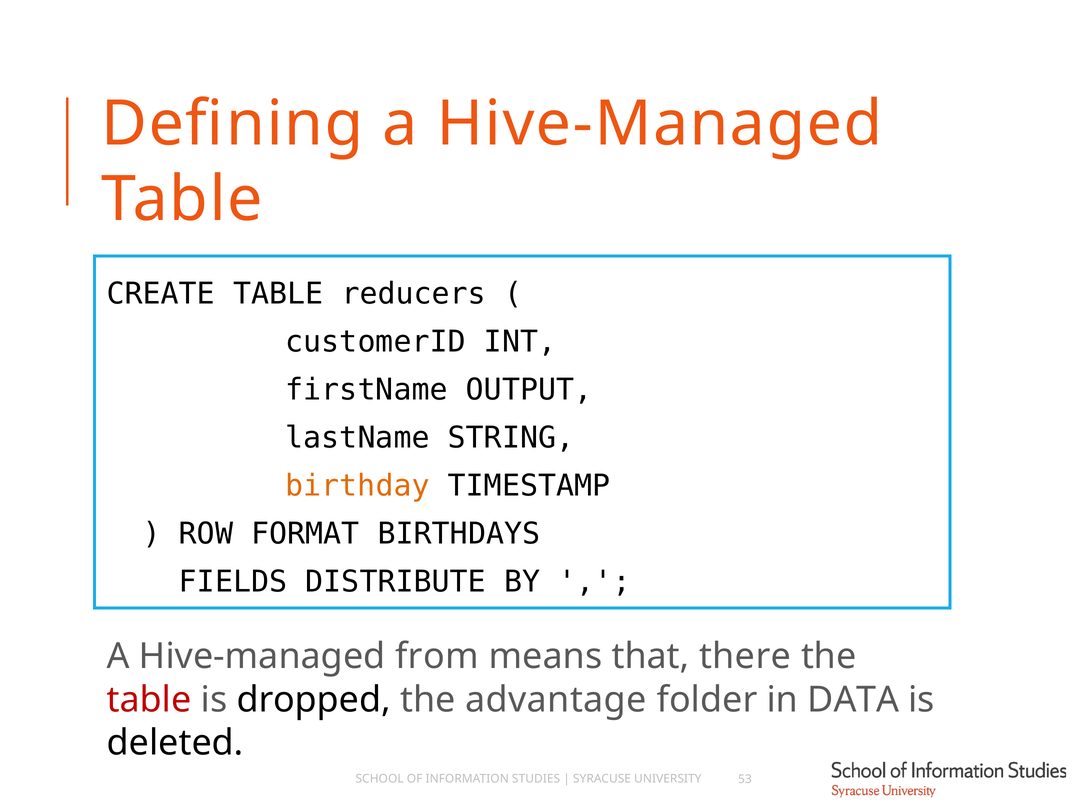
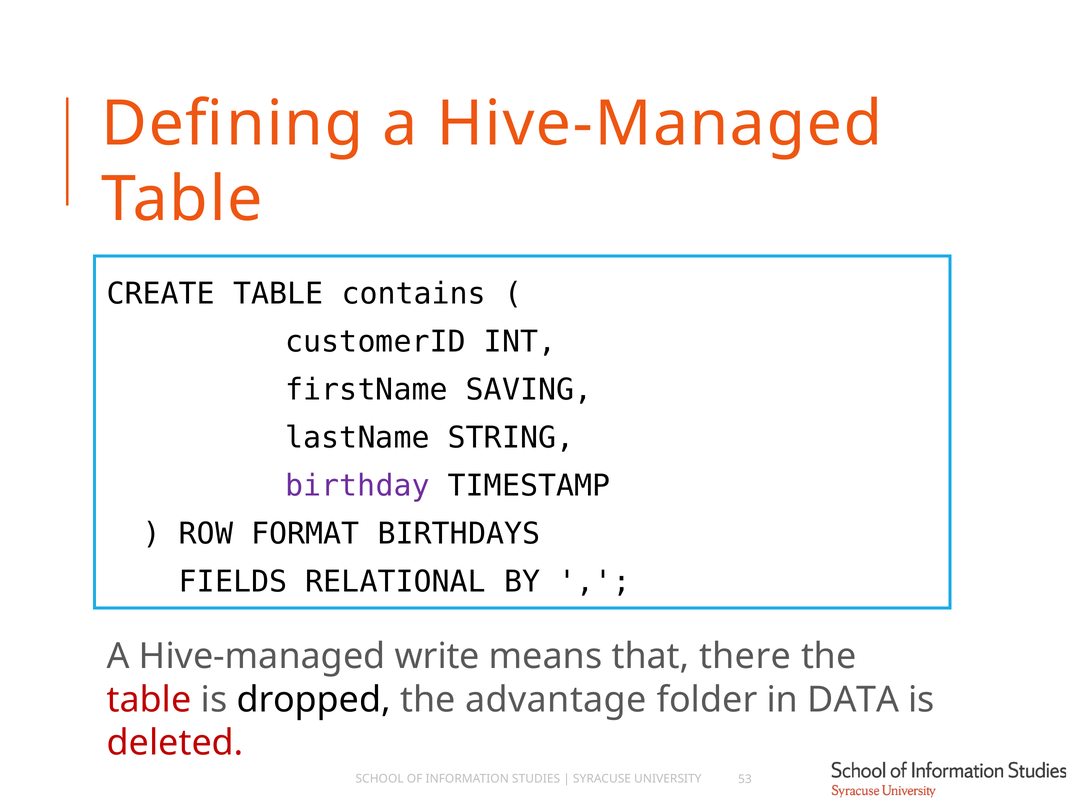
reducers: reducers -> contains (414, 294)
OUTPUT: OUTPUT -> SAVING (529, 390)
birthday colour: orange -> purple (357, 486)
DISTRIBUTE: DISTRIBUTE -> RELATIONAL (396, 582)
from: from -> write (437, 656)
deleted colour: black -> red (175, 742)
